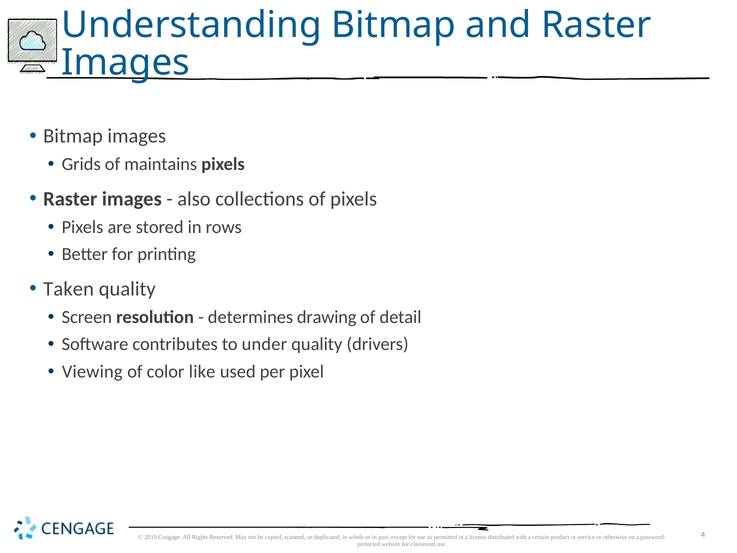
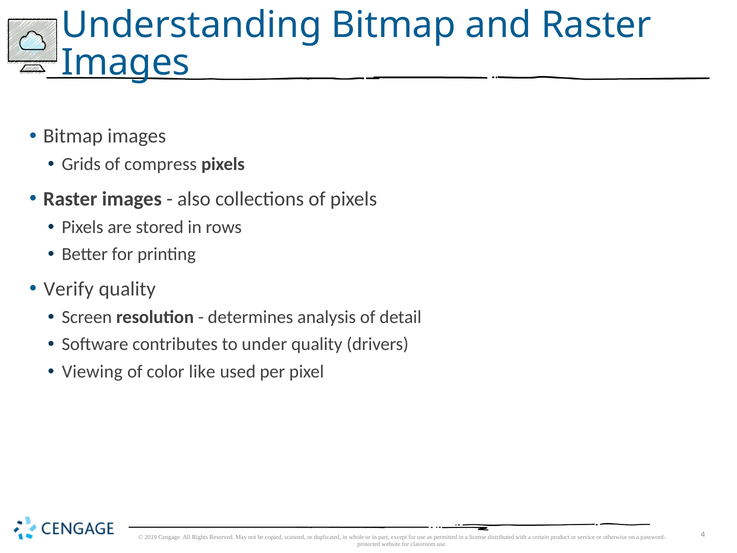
maintains: maintains -> compress (161, 164)
Taken: Taken -> Verify (69, 289)
drawing: drawing -> analysis (327, 317)
